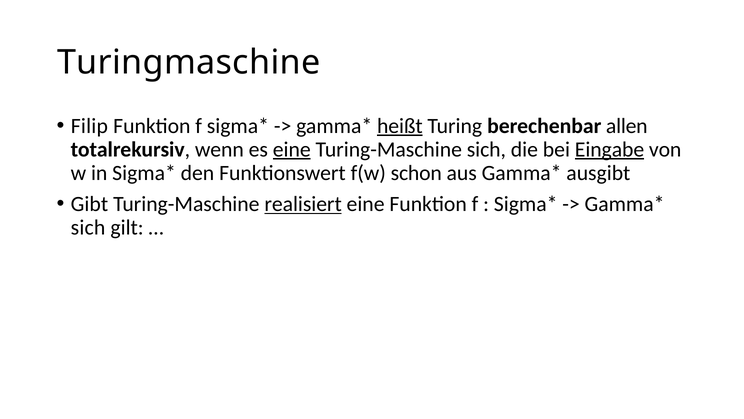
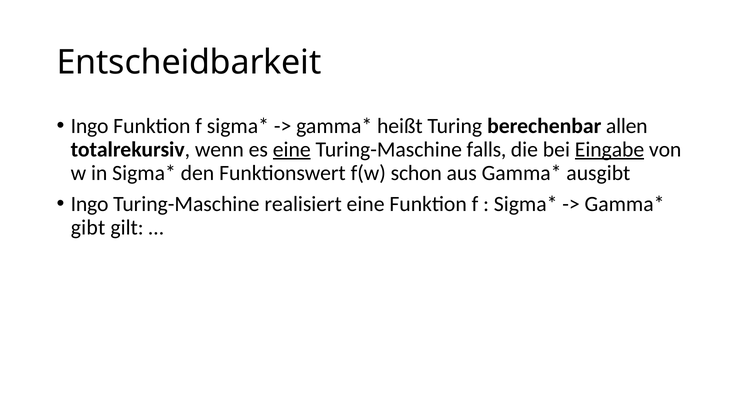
Turingmaschine: Turingmaschine -> Entscheidbarkeit (189, 62)
Filip: Filip -> Ingo (90, 126)
heißt underline: present -> none (400, 126)
Turing-Maschine sich: sich -> falls (486, 149)
Gibt: Gibt -> Ingo (90, 204)
realisiert underline: present -> none (303, 204)
sich: sich -> gibt (88, 227)
